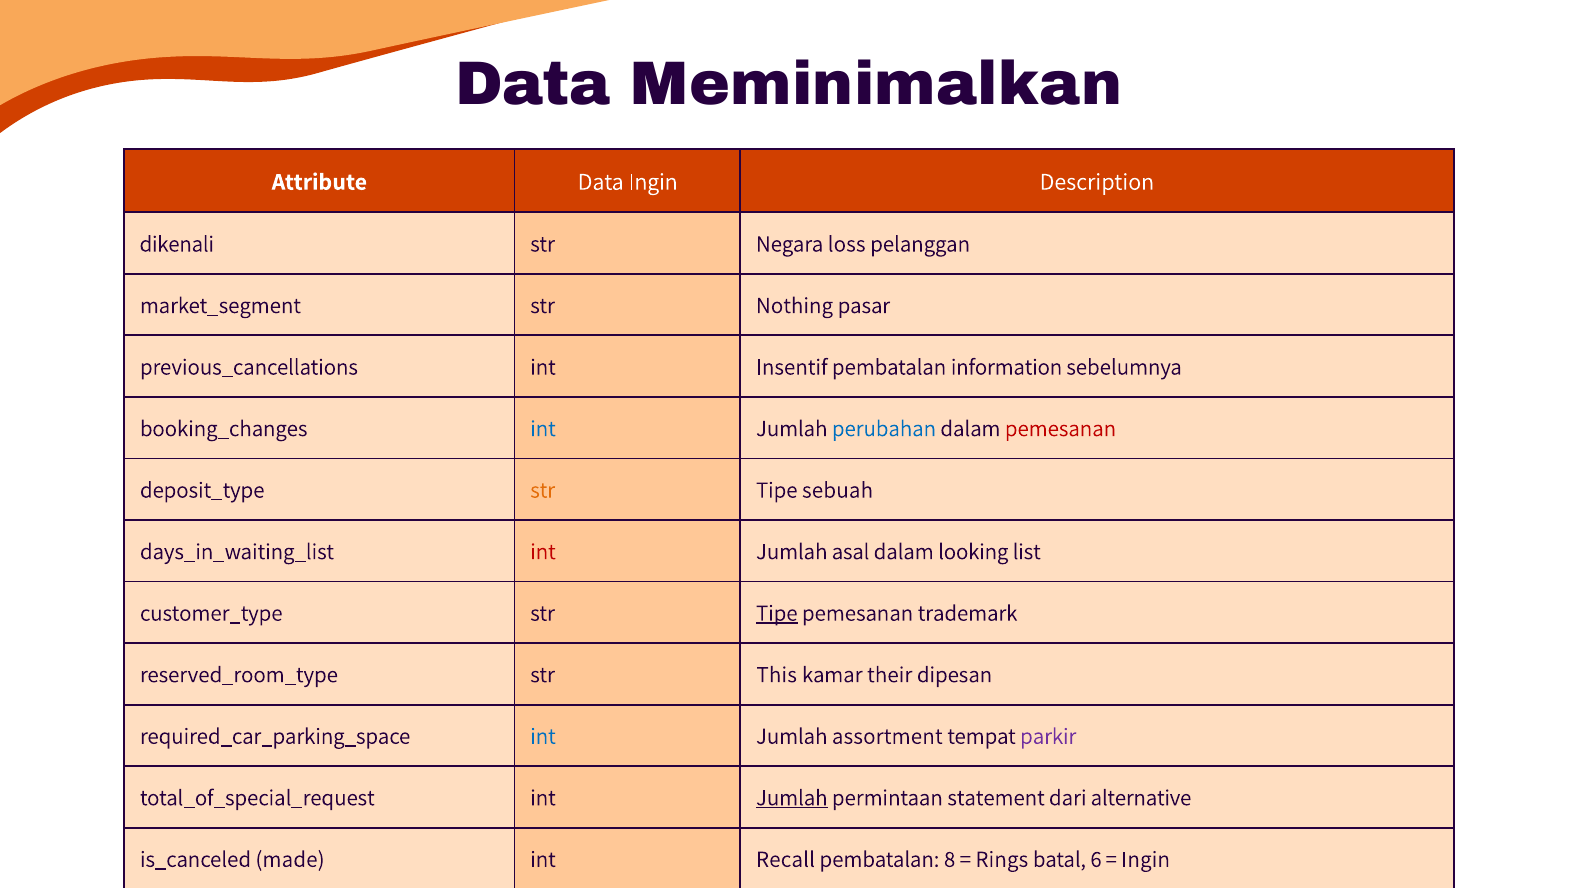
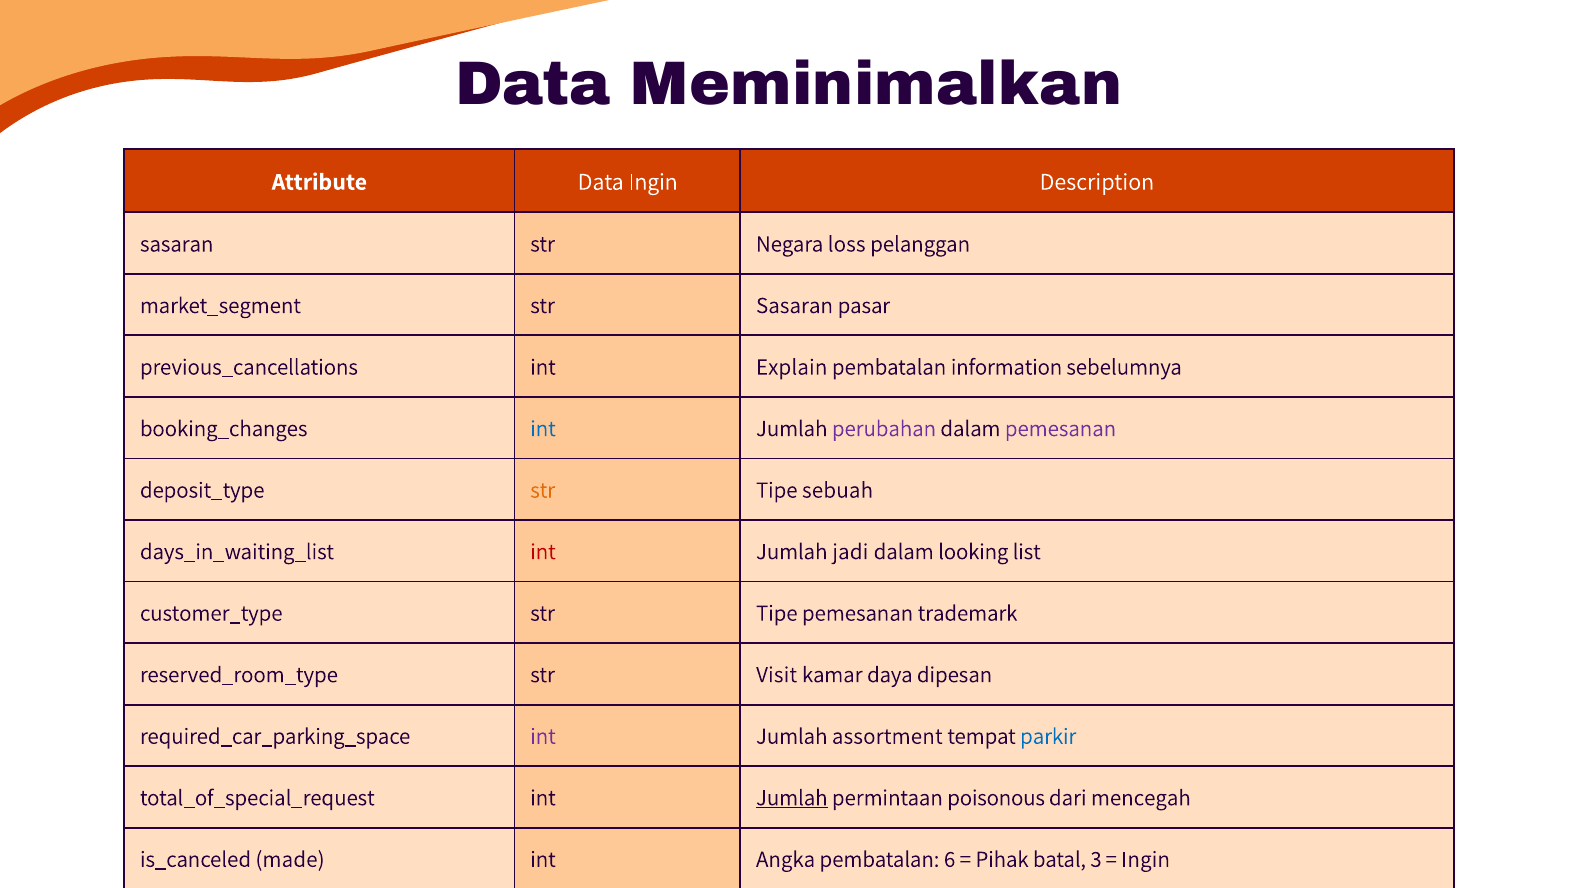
dikenali: dikenali -> sasaran (177, 244)
str Nothing: Nothing -> Sasaran (795, 305)
Insentif: Insentif -> Explain (792, 367)
perubahan colour: blue -> purple (884, 428)
pemesanan colour: red -> purple (1060, 428)
asal: asal -> jadi (850, 551)
Tipe underline: present -> none (777, 613)
This: This -> Visit (777, 674)
their: their -> daya (890, 674)
int colour: blue -> purple (543, 736)
parkir colour: purple -> blue (1048, 736)
statement: statement -> poisonous (996, 797)
alternative: alternative -> mencegah (1141, 797)
Recall: Recall -> Angka (786, 859)
8: 8 -> 6 (950, 859)
Rings: Rings -> Pihak (1002, 859)
6: 6 -> 3 (1096, 859)
